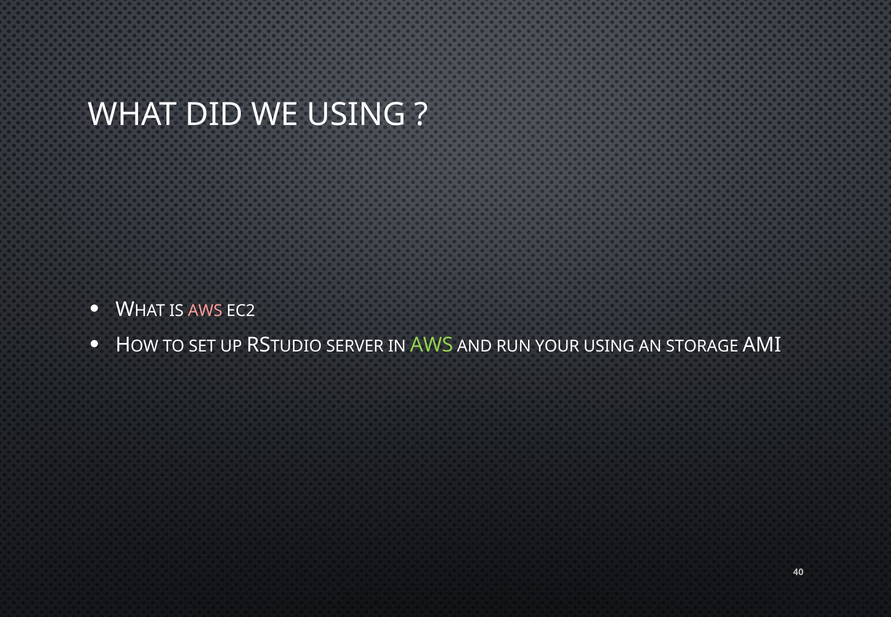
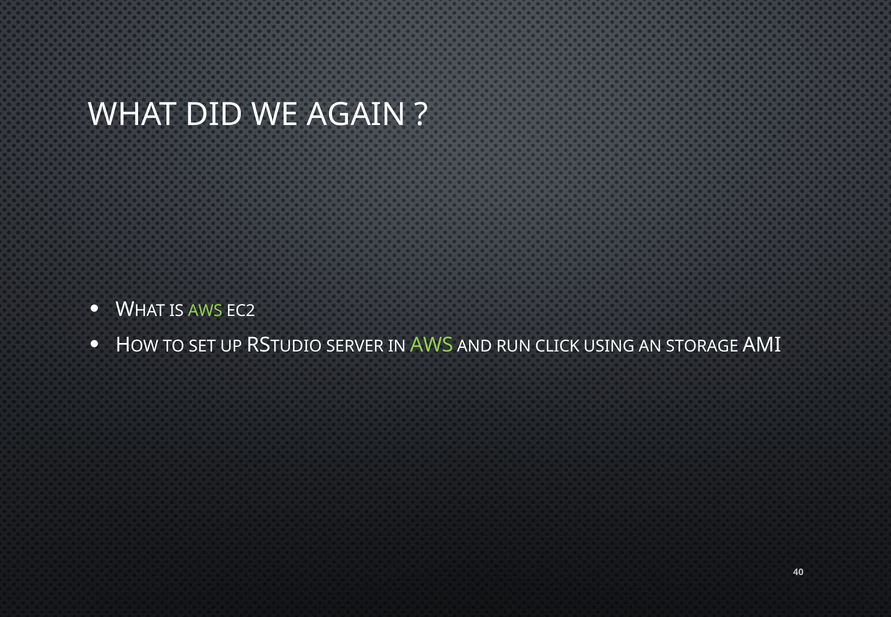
WE USING: USING -> AGAIN (357, 115)
AWS colour: pink -> light green (205, 311)
YOUR: YOUR -> CLICK (557, 346)
